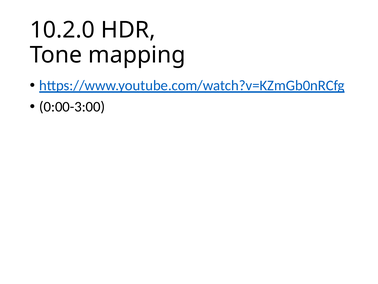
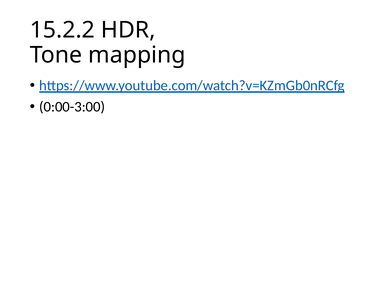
10.2.0: 10.2.0 -> 15.2.2 (62, 30)
